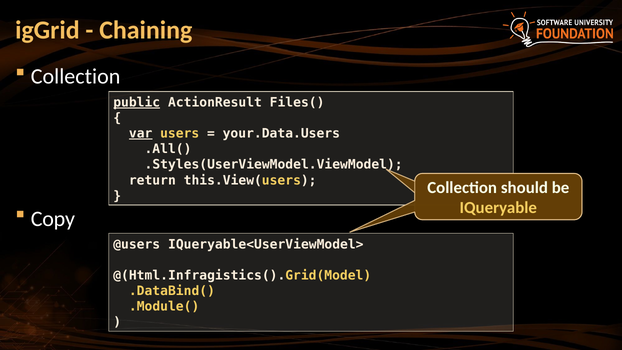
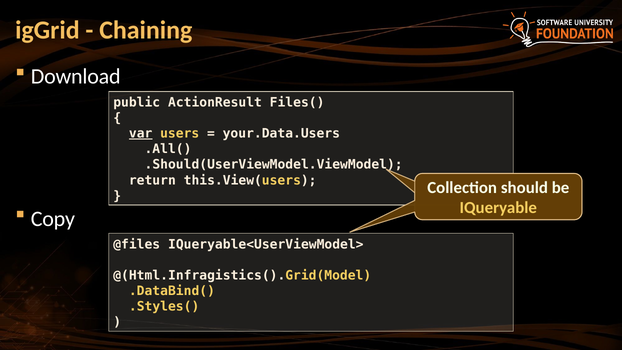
Collection: Collection -> Download (76, 77)
public underline: present -> none (137, 102)
.Styles(UserViewModel.ViewModel: .Styles(UserViewModel.ViewModel -> .Should(UserViewModel.ViewModel (274, 165)
@users: @users -> @files (137, 244)
.Module(: .Module( -> .Styles( (164, 307)
